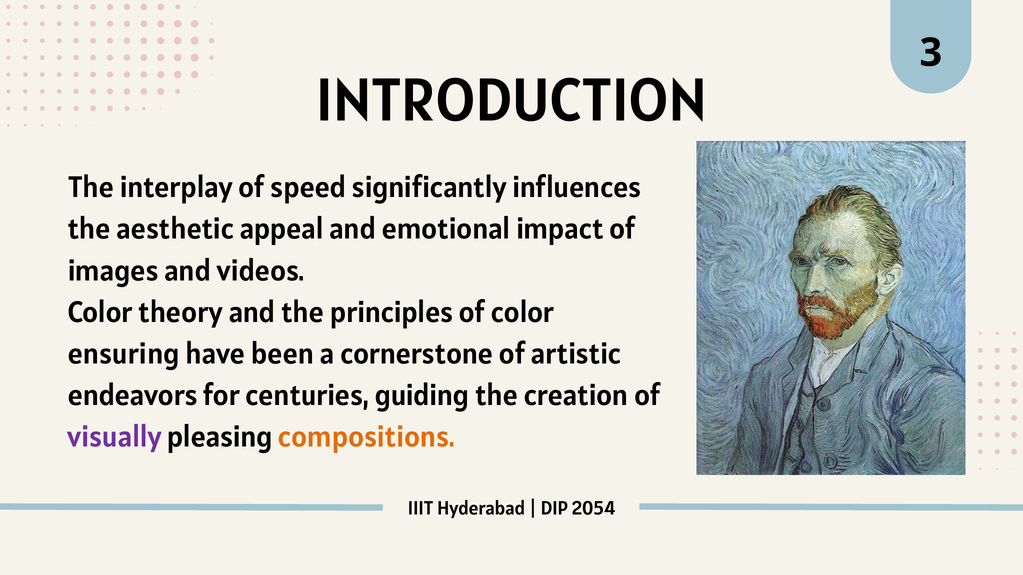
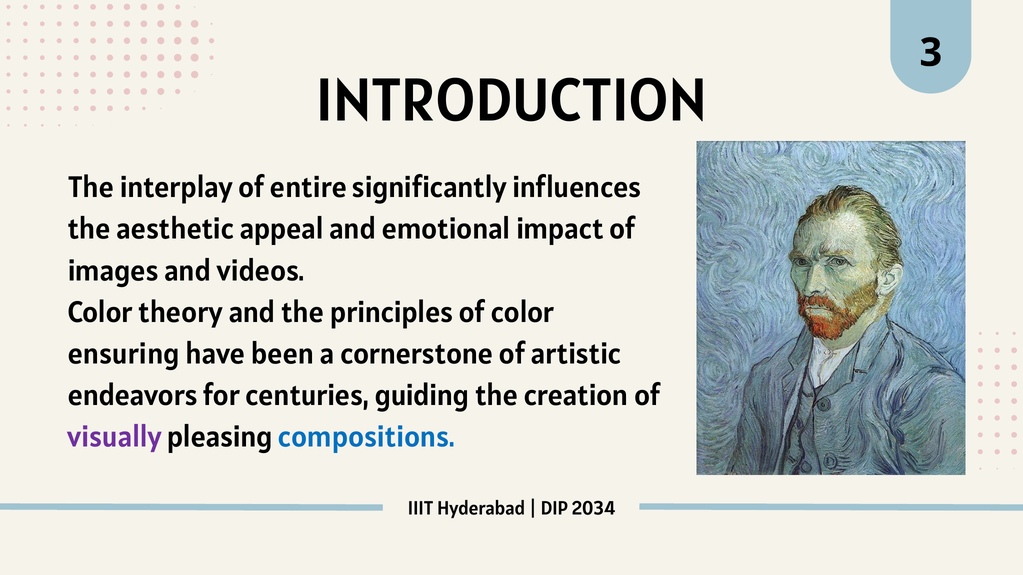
speed: speed -> entire (308, 188)
compositions colour: orange -> blue (367, 437)
2054: 2054 -> 2034 (593, 509)
